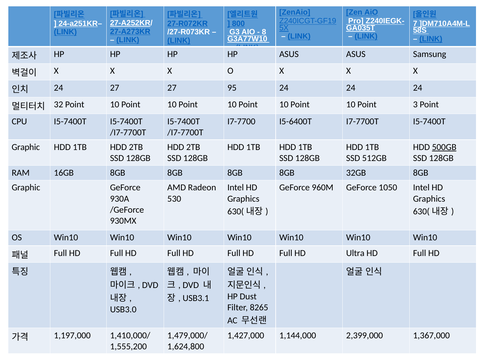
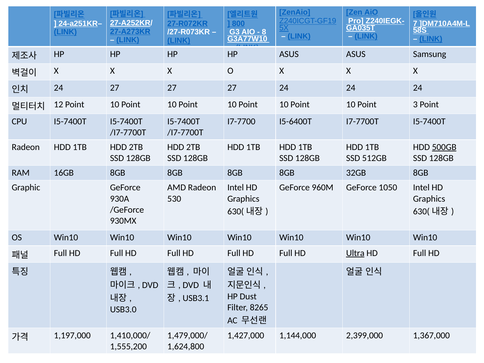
27 27 95: 95 -> 27 (232, 88)
32: 32 -> 12 (59, 105)
Graphic: Graphic -> Radeon (26, 147)
Ultra underline: none -> present (355, 253)
